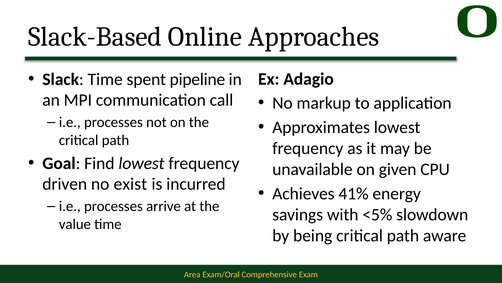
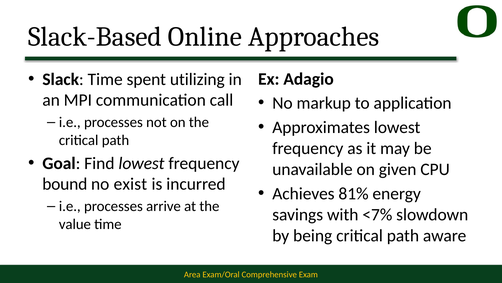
pipeline: pipeline -> utilizing (197, 79)
driven: driven -> bound (65, 184)
41%: 41% -> 81% (354, 193)
<5%: <5% -> <7% (377, 214)
